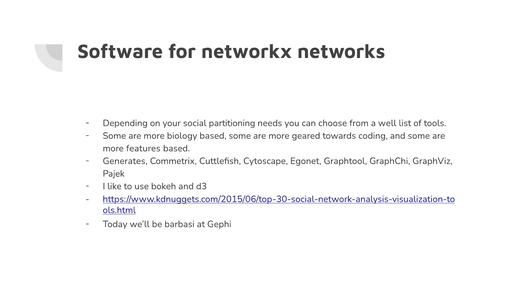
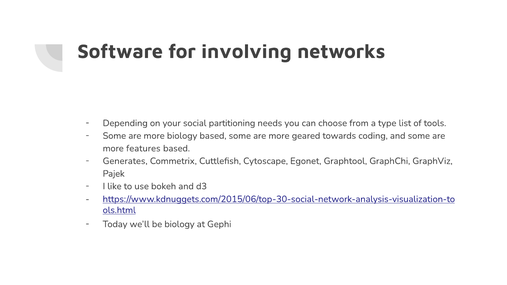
networkx: networkx -> involving (246, 51)
well: well -> type (387, 123)
be barbasi: barbasi -> biology (179, 224)
